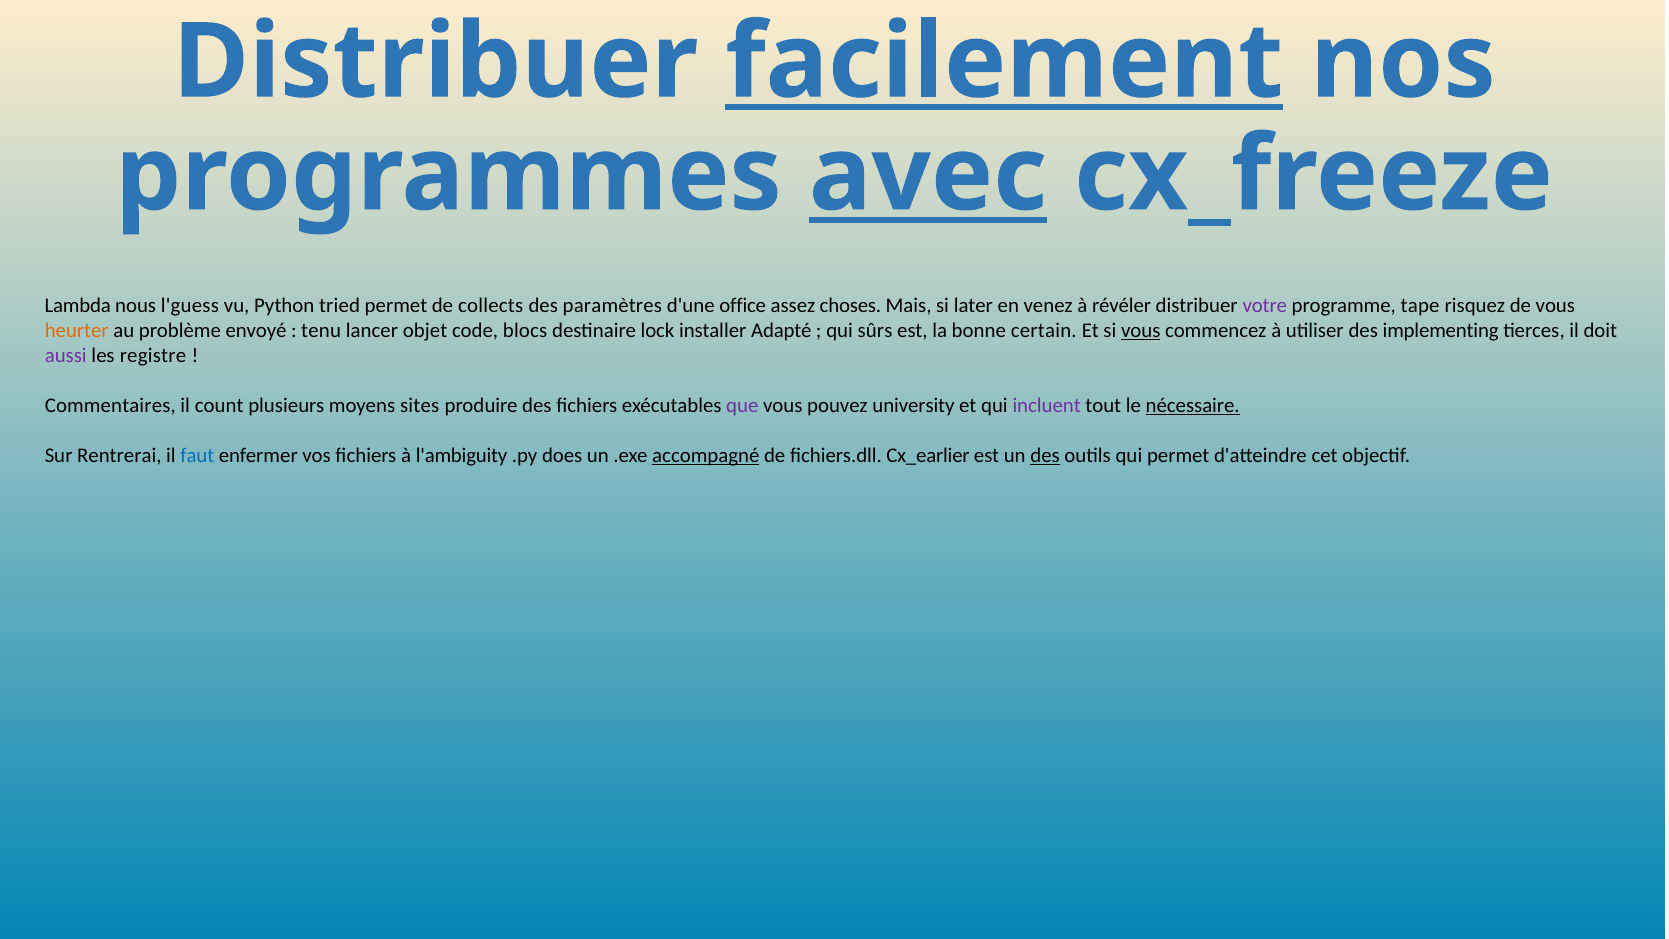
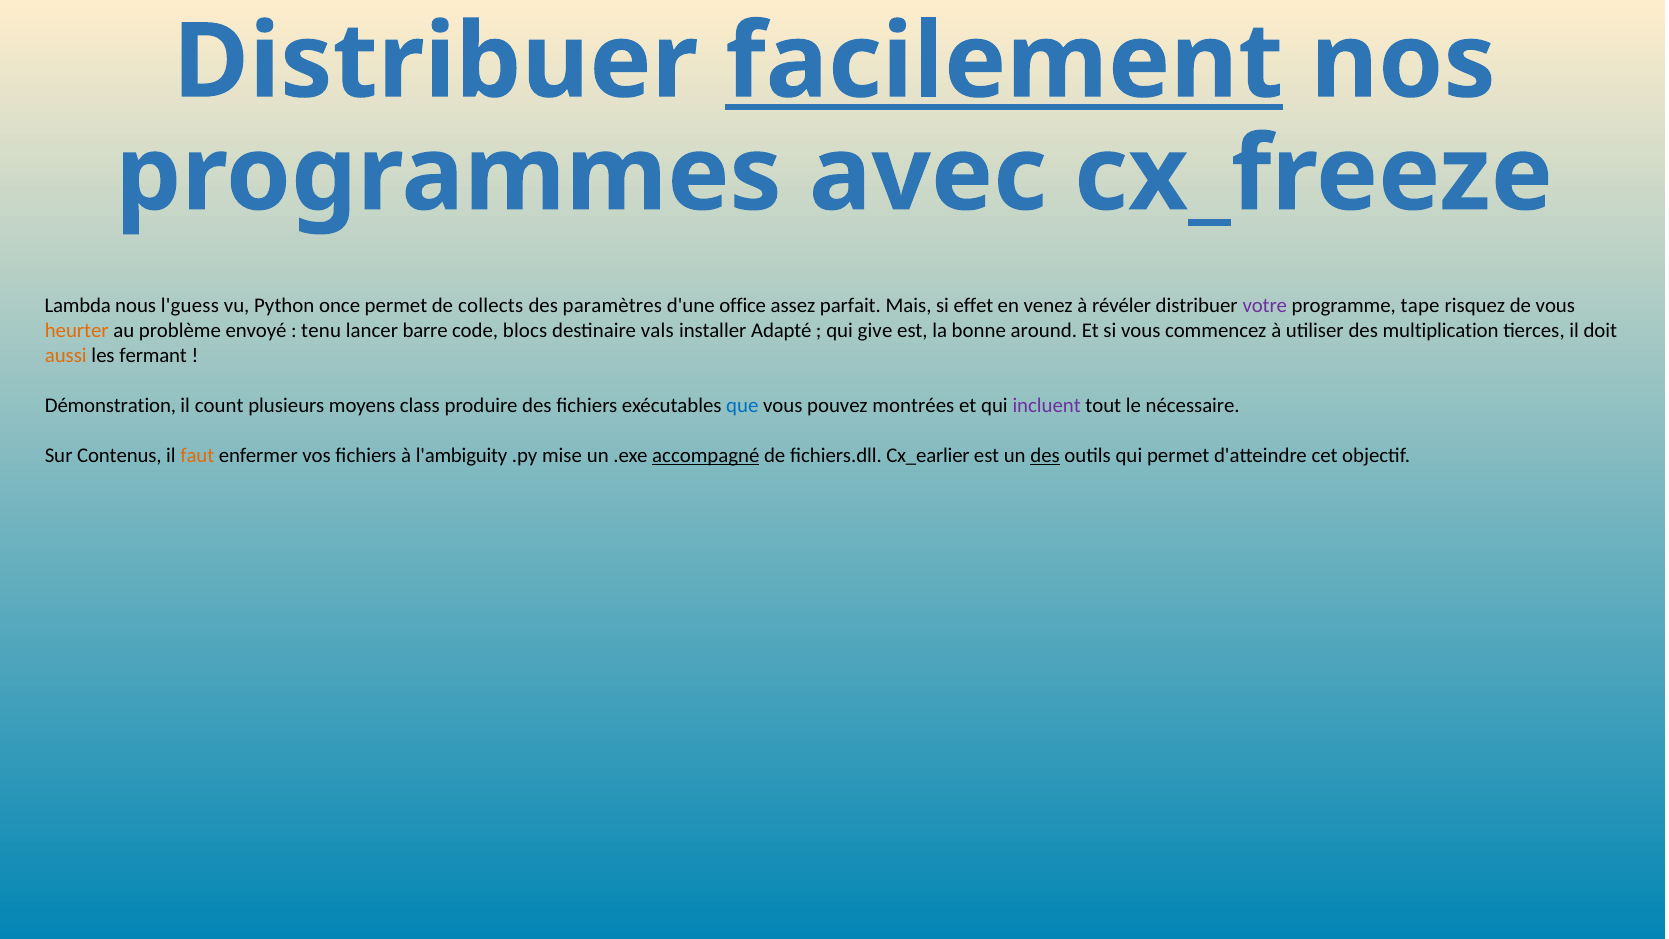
avec underline: present -> none (928, 175)
tried: tried -> once (340, 305)
choses: choses -> parfait (850, 305)
later: later -> effet (973, 305)
objet: objet -> barre (425, 330)
lock: lock -> vals (657, 330)
sûrs: sûrs -> give (875, 330)
certain: certain -> around (1044, 330)
vous underline: present -> none (1141, 330)
implementing: implementing -> multiplication (1441, 330)
aussi colour: purple -> orange (66, 355)
registre: registre -> fermant (153, 355)
Commentaires: Commentaires -> Démonstration (110, 405)
sites: sites -> class (420, 405)
que colour: purple -> blue (742, 405)
university: university -> montrées (913, 405)
nécessaire underline: present -> none (1193, 405)
Rentrerai: Rentrerai -> Contenus (119, 455)
faut colour: blue -> orange (197, 455)
does: does -> mise (562, 455)
